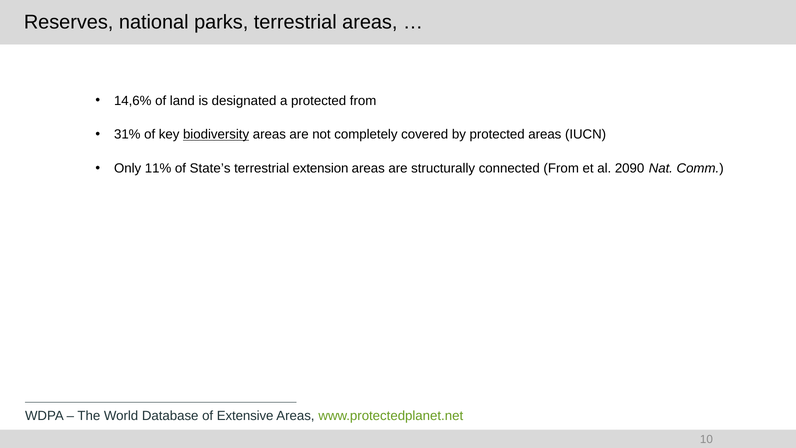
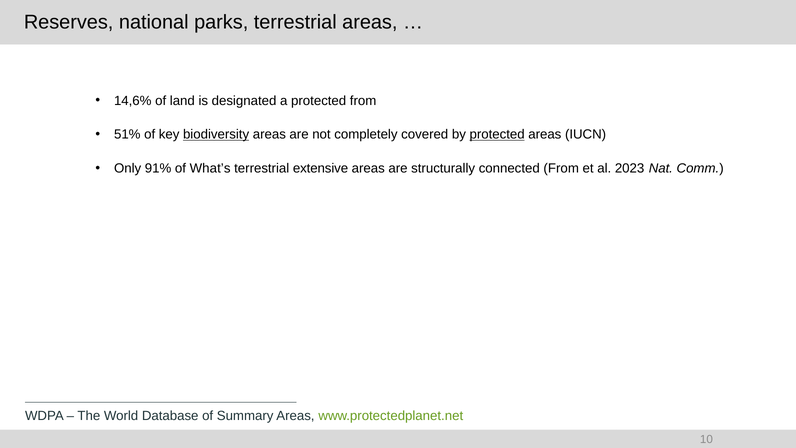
31%: 31% -> 51% (127, 135)
protected underline: none -> present (497, 135)
11%: 11% -> 91% (158, 168)
State’s: State’s -> What’s (210, 168)
extension: extension -> extensive (321, 168)
2090: 2090 -> 2023 (630, 168)
Extensive: Extensive -> Summary (245, 416)
